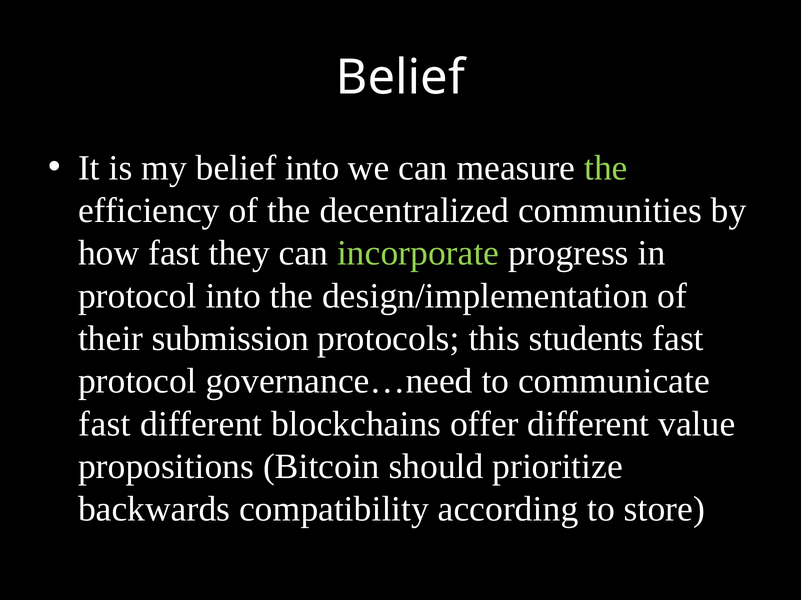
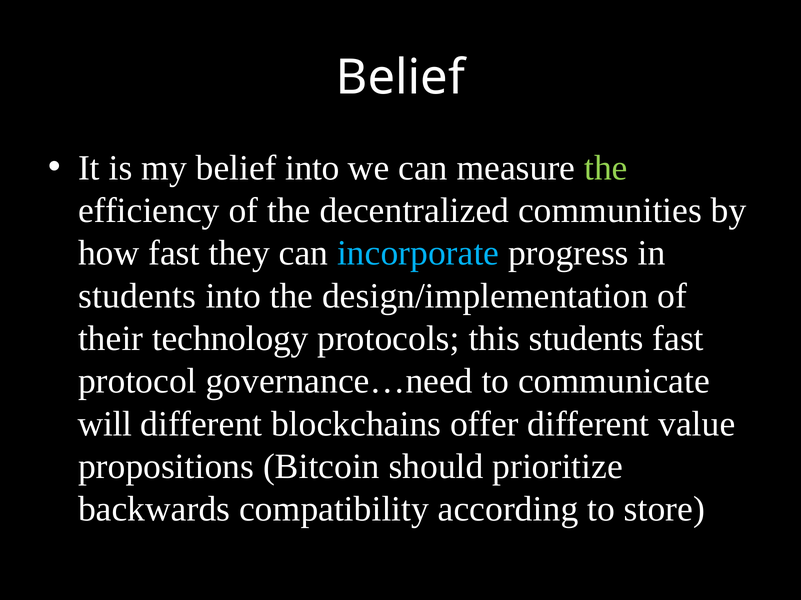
incorporate colour: light green -> light blue (418, 253)
protocol: protocol -> students (137, 296)
submission: submission -> technology (230, 339)
fast: fast -> will (105, 424)
